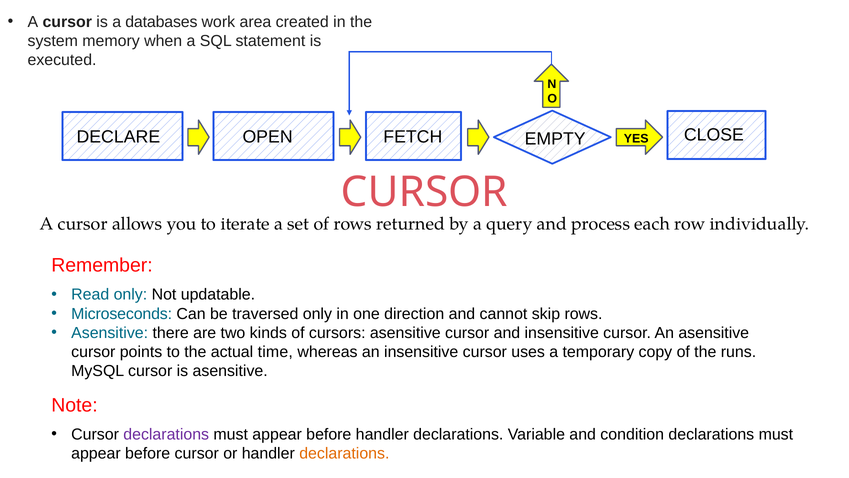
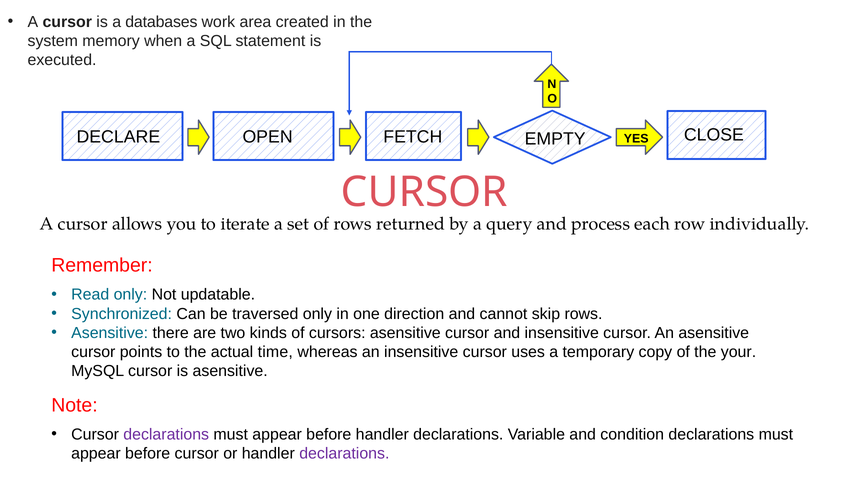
Microseconds: Microseconds -> Synchronized (122, 314)
runs: runs -> your (738, 352)
declarations colour: orange -> purple (344, 453)
